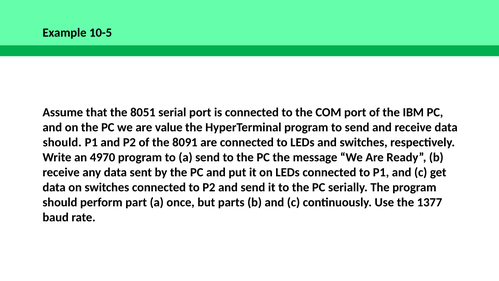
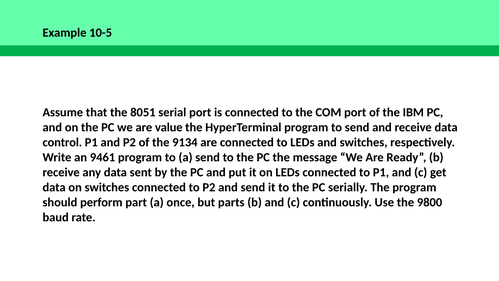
should: should -> control (62, 142)
8091: 8091 -> 9134 (185, 142)
4970: 4970 -> 9461 (103, 157)
1377: 1377 -> 9800 (430, 202)
